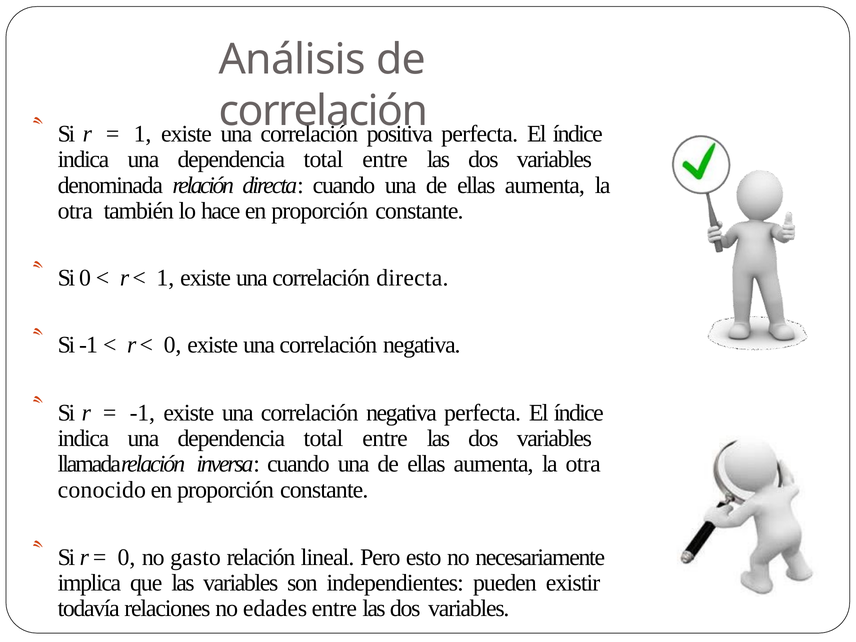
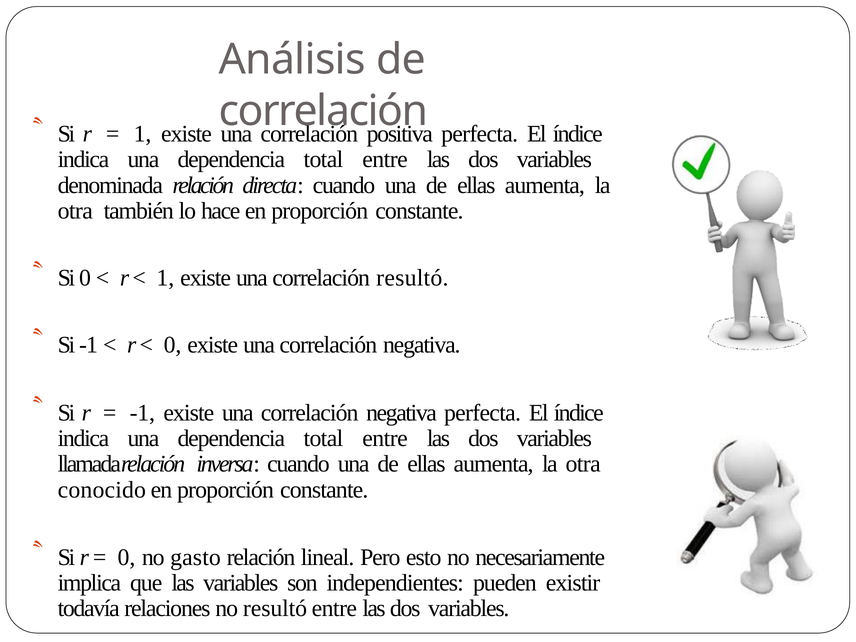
correlación directa: directa -> resultó (412, 278)
no edades: edades -> resultó (275, 609)
